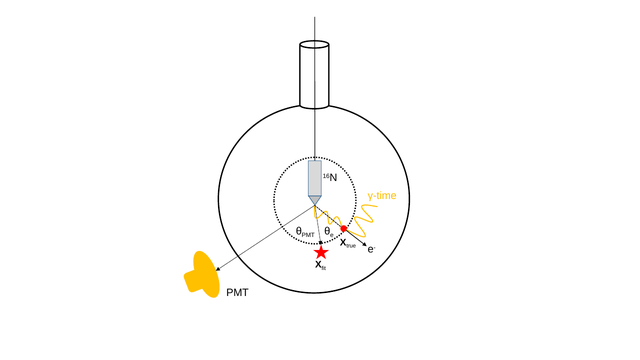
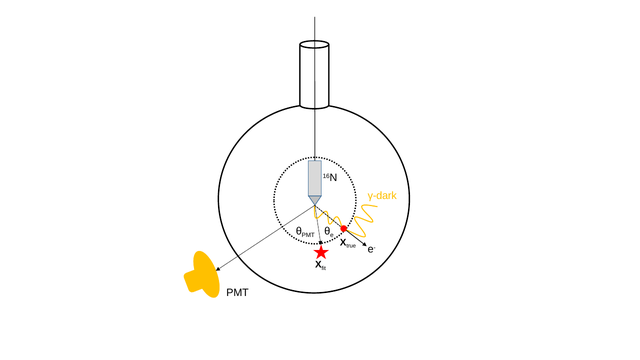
γ-time: γ-time -> γ-dark (382, 196)
